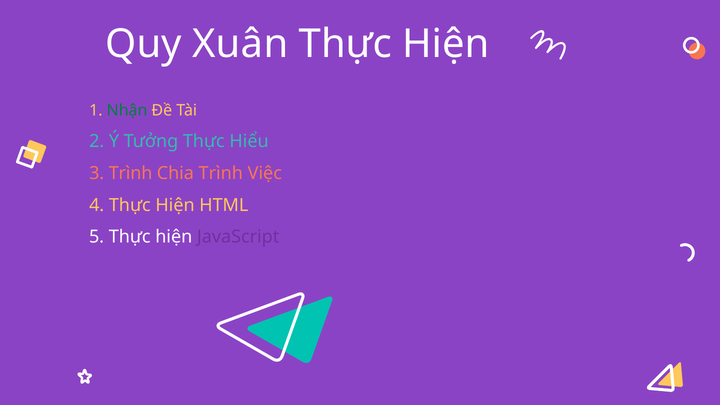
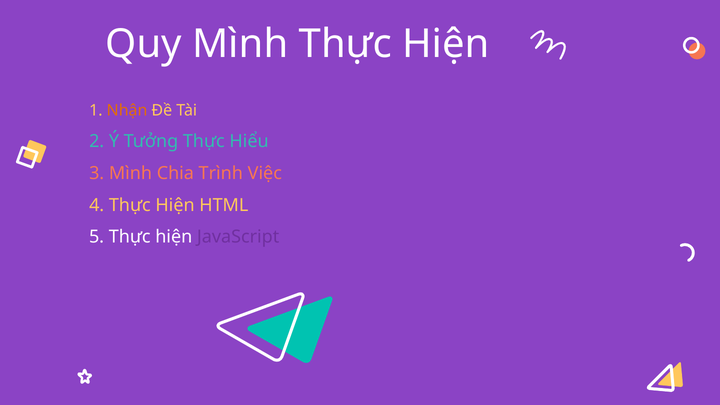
Quy Xuân: Xuân -> Mình (240, 44)
Nhận colour: green -> orange (127, 111)
3 Trình: Trình -> Mình (130, 173)
